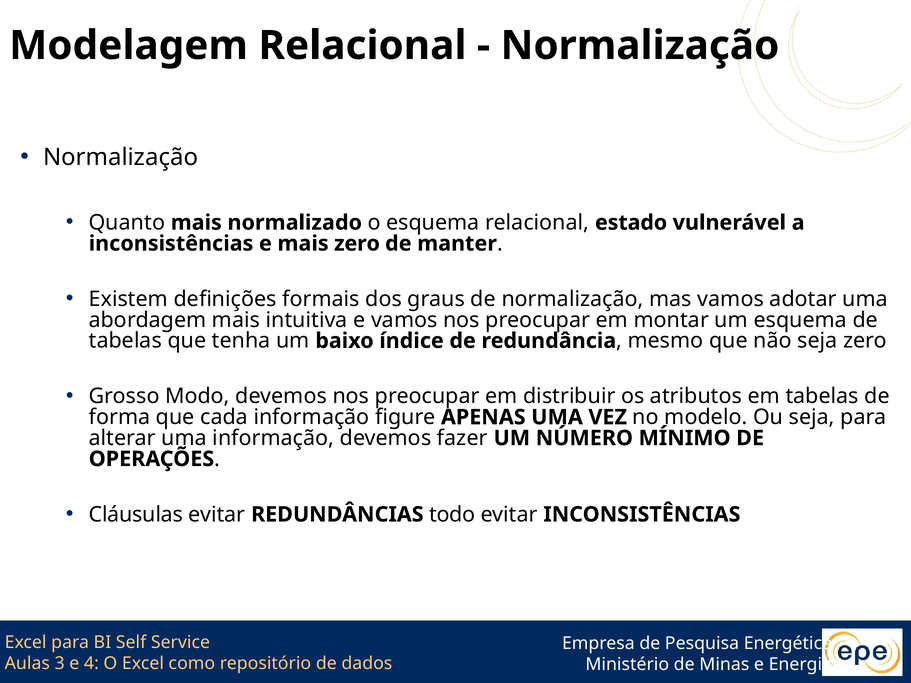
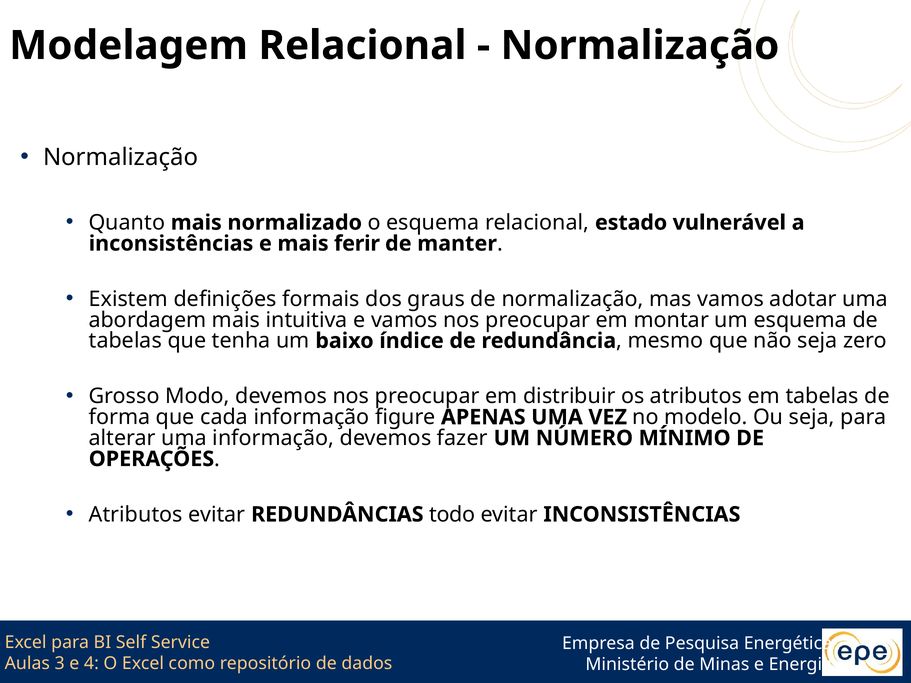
mais zero: zero -> ferir (357, 244)
Cláusulas: Cláusulas -> Atributos (136, 515)
